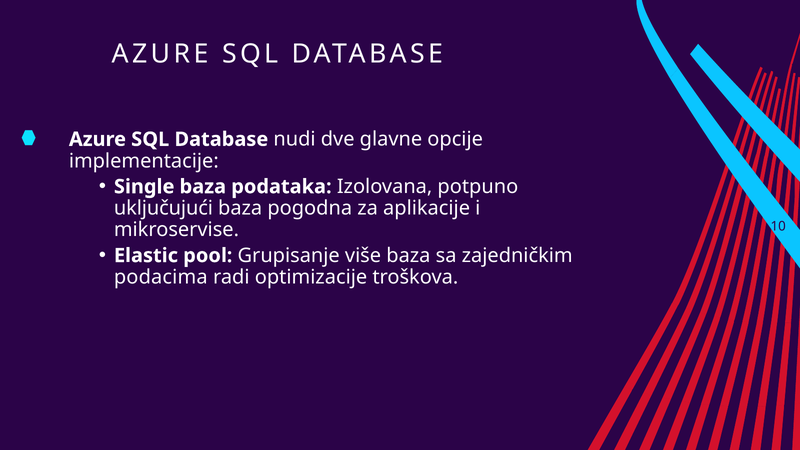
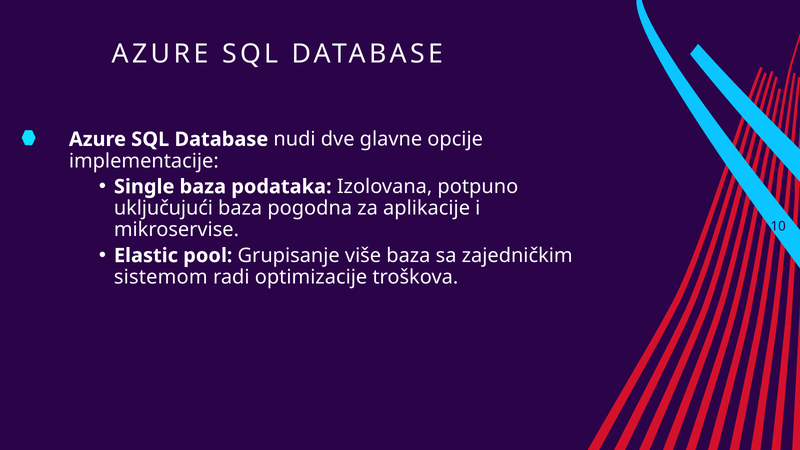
podacima: podacima -> sistemom (161, 277)
